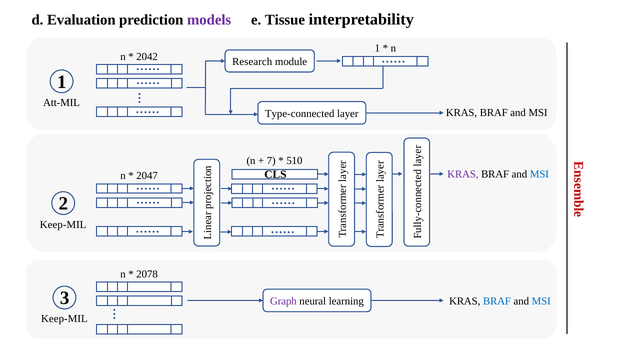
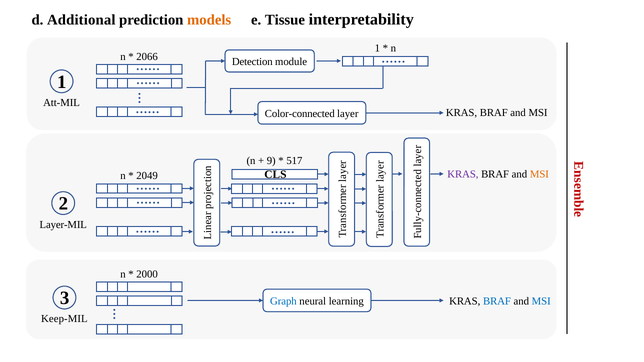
Evaluation: Evaluation -> Additional (81, 20)
models colour: purple -> orange (209, 20)
2042: 2042 -> 2066 (147, 57)
Research: Research -> Detection (252, 62)
Type-connected: Type-connected -> Color-connected (300, 114)
7: 7 -> 9 (271, 161)
510: 510 -> 517 (294, 161)
MSI colour: blue -> orange (539, 174)
2047: 2047 -> 2049 (147, 176)
Keep-MIL: Keep-MIL -> Layer-MIL (63, 225)
2078: 2078 -> 2000 (147, 274)
Graph colour: purple -> blue (283, 301)
